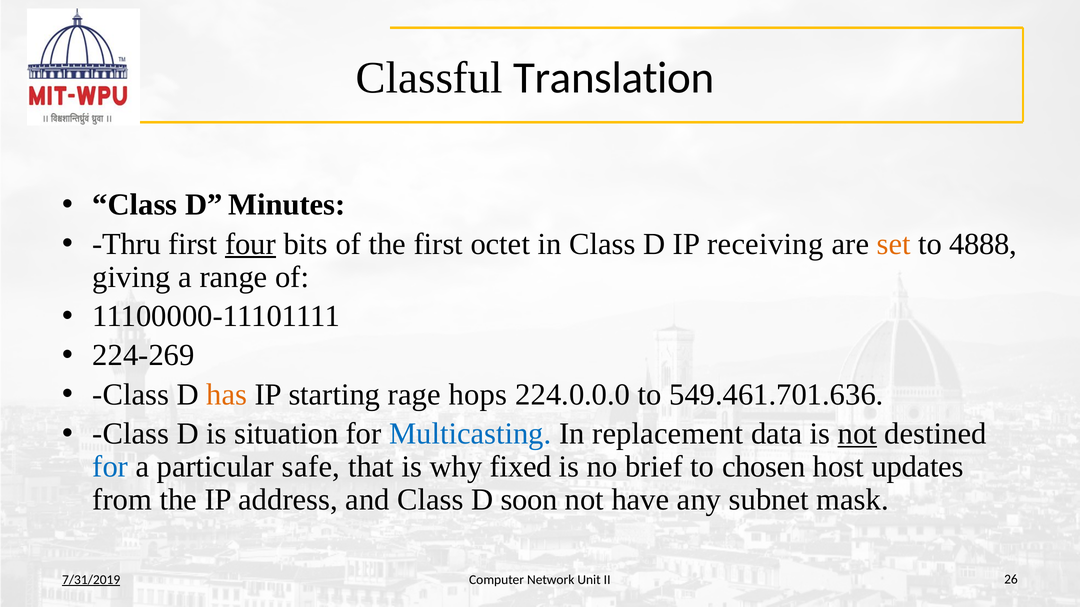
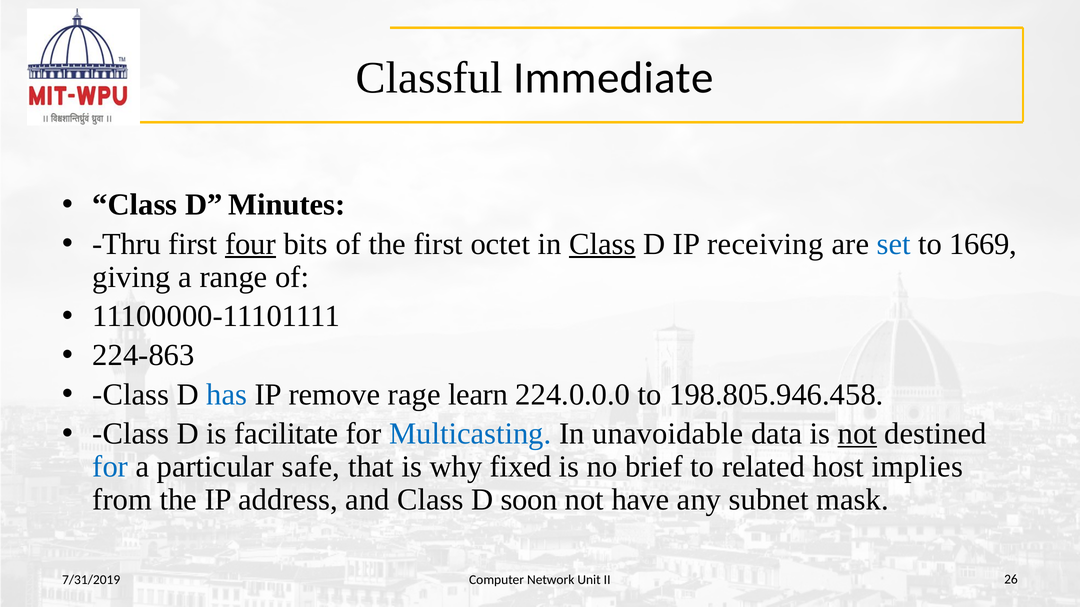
Translation: Translation -> Immediate (613, 78)
Class underline: none -> present (602, 244)
set colour: orange -> blue (894, 244)
4888: 4888 -> 1669 (983, 244)
224-269: 224-269 -> 224-863 (143, 356)
has colour: orange -> blue (227, 395)
starting: starting -> remove (334, 395)
hops: hops -> learn (478, 395)
549.461.701.636: 549.461.701.636 -> 198.805.946.458 (776, 395)
situation: situation -> facilitate (286, 434)
replacement: replacement -> unavoidable (668, 434)
chosen: chosen -> related (764, 467)
updates: updates -> implies (917, 467)
7/31/2019 underline: present -> none (91, 580)
